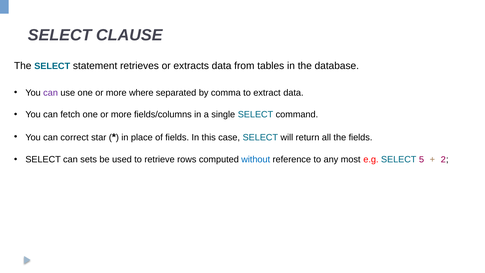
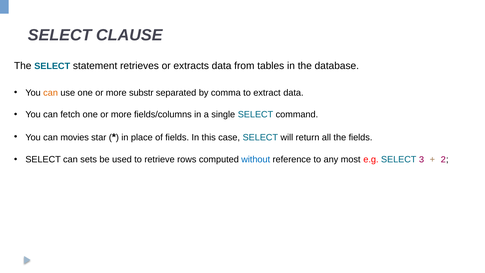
can colour: purple -> orange (51, 93)
where: where -> substr (141, 93)
correct: correct -> movies (75, 137)
5: 5 -> 3 (421, 159)
